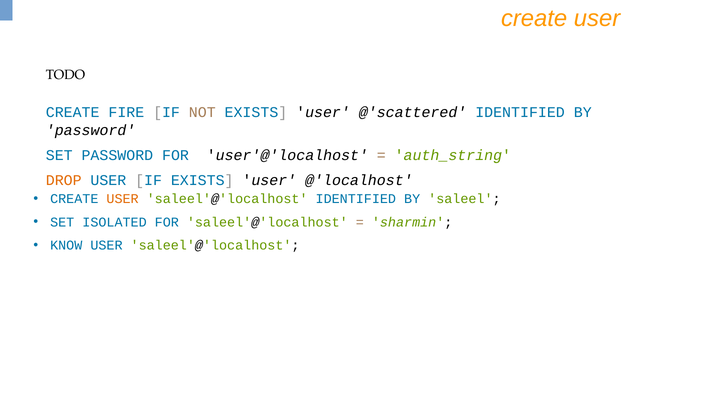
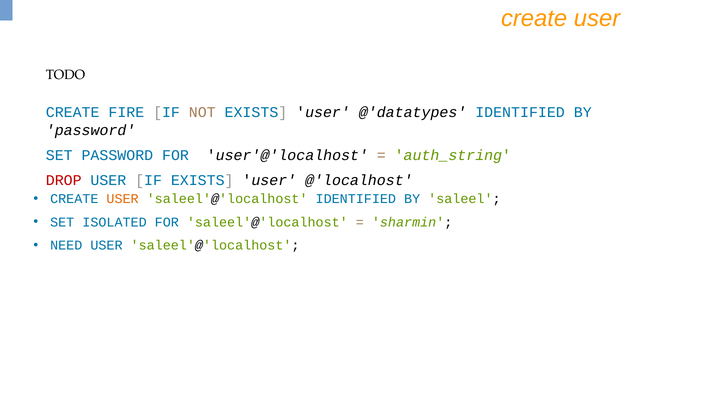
@'scattered: @'scattered -> @'datatypes (413, 112)
DROP colour: orange -> red (64, 180)
KNOW: KNOW -> NEED (66, 245)
